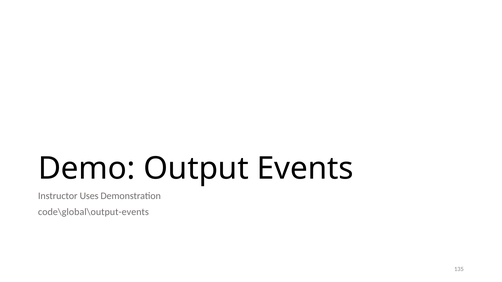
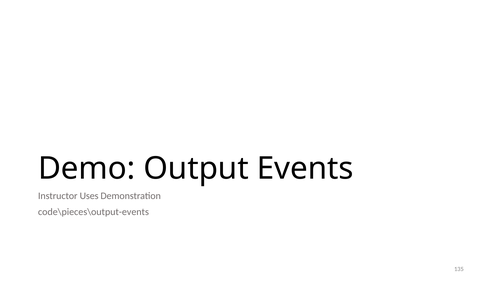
code\global\output-events: code\global\output-events -> code\pieces\output-events (93, 212)
